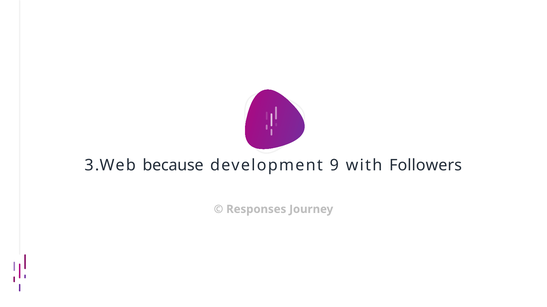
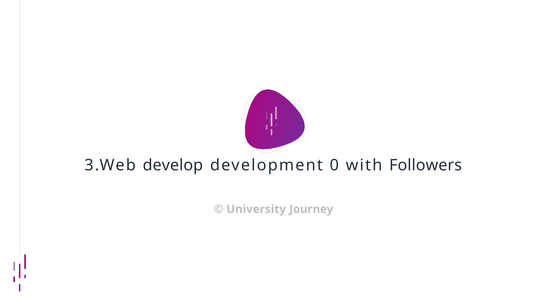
because: because -> develop (173, 166)
9: 9 -> 0 (334, 166)
Responses: Responses -> University (256, 210)
